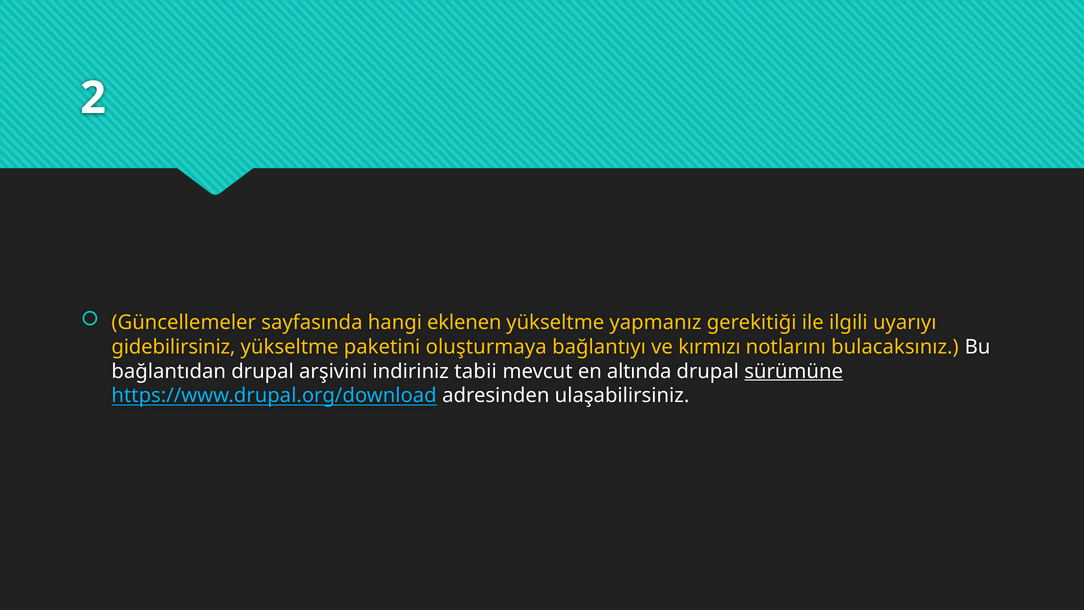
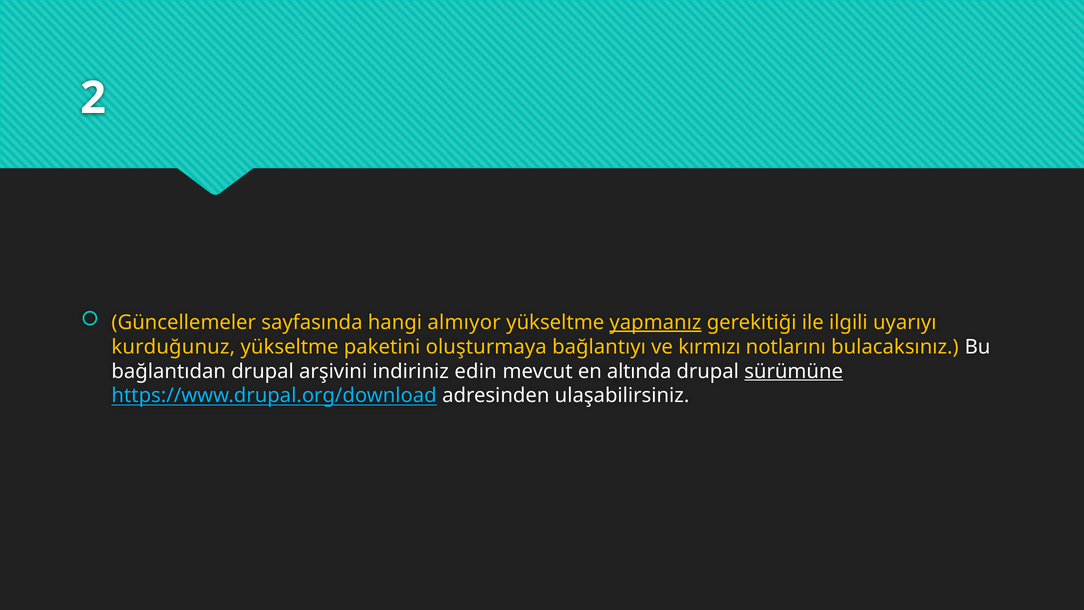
eklenen: eklenen -> almıyor (464, 322)
yapmanız underline: none -> present (655, 322)
gidebilirsiniz: gidebilirsiniz -> kurduğunuz (173, 347)
tabii: tabii -> edin (476, 371)
